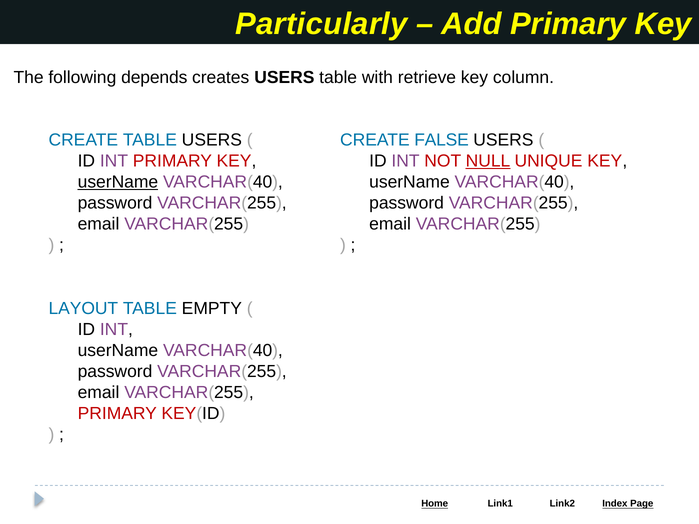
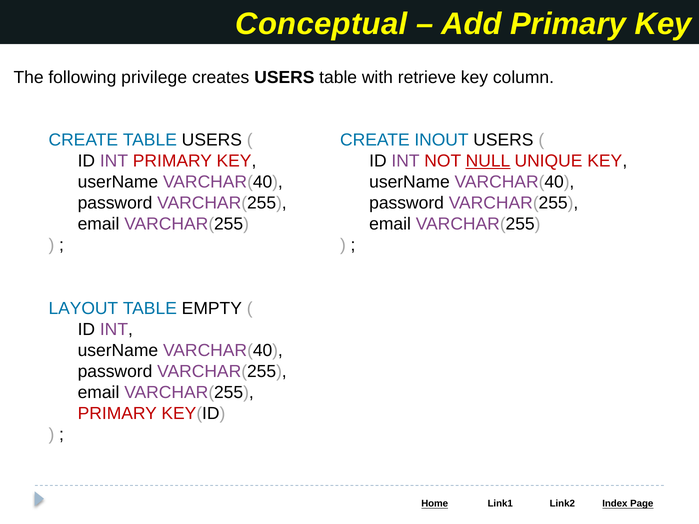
Particularly: Particularly -> Conceptual (321, 24)
depends: depends -> privilege (154, 78)
FALSE: FALSE -> INOUT (441, 140)
userName underline: present -> none (118, 182)
